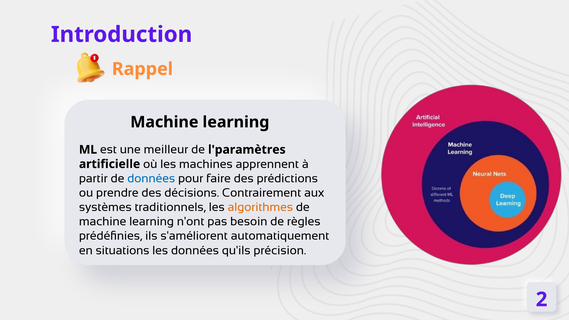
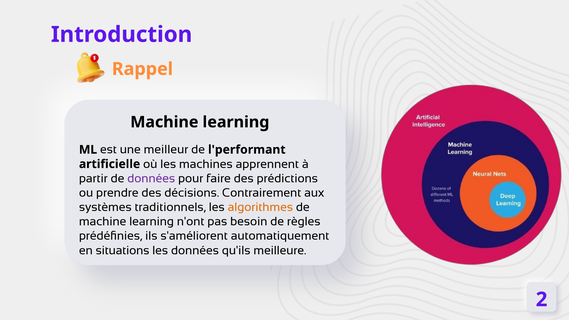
l'paramètres: l'paramètres -> l'performant (247, 150)
données colour: blue -> purple (151, 178)
précision: précision -> meilleure (280, 250)
